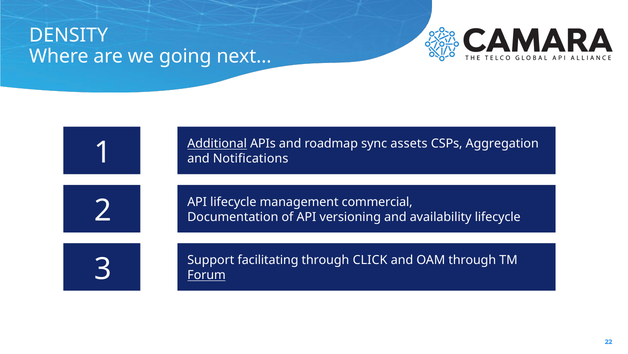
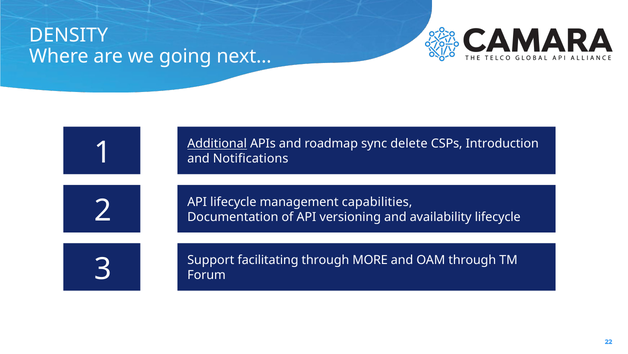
assets: assets -> delete (409, 144)
Aggregation: Aggregation -> Introduction (502, 144)
commercial: commercial -> capabilities (377, 202)
CLICK: CLICK -> MORE (370, 260)
Forum underline: present -> none (207, 275)
